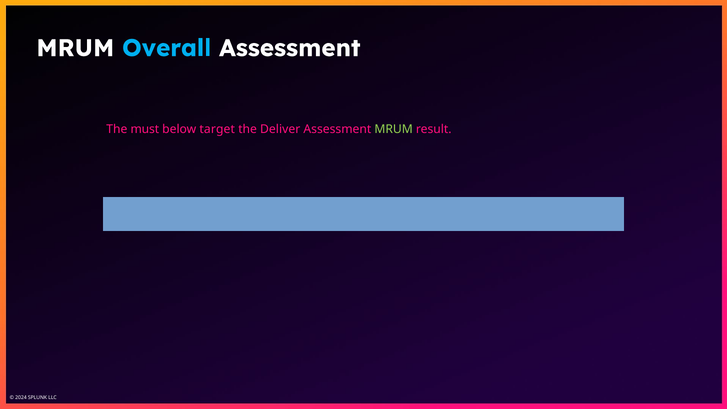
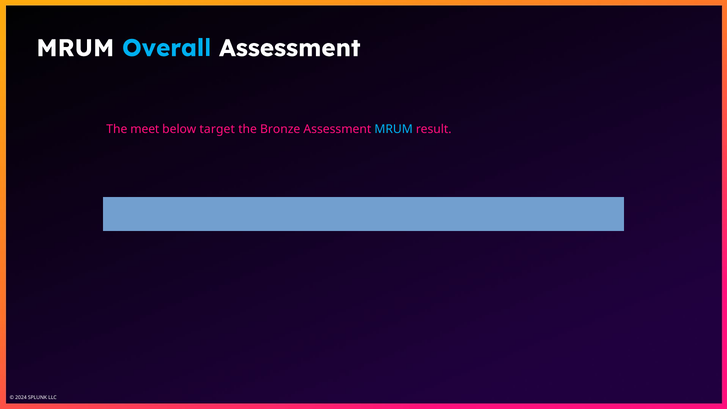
must: must -> meet (145, 129)
Deliver: Deliver -> Bronze (280, 129)
MRUM colour: light green -> light blue (394, 129)
